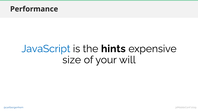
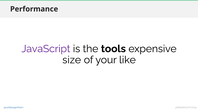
JavaScript colour: blue -> purple (46, 49)
hints: hints -> tools (113, 49)
will: will -> like (127, 60)
